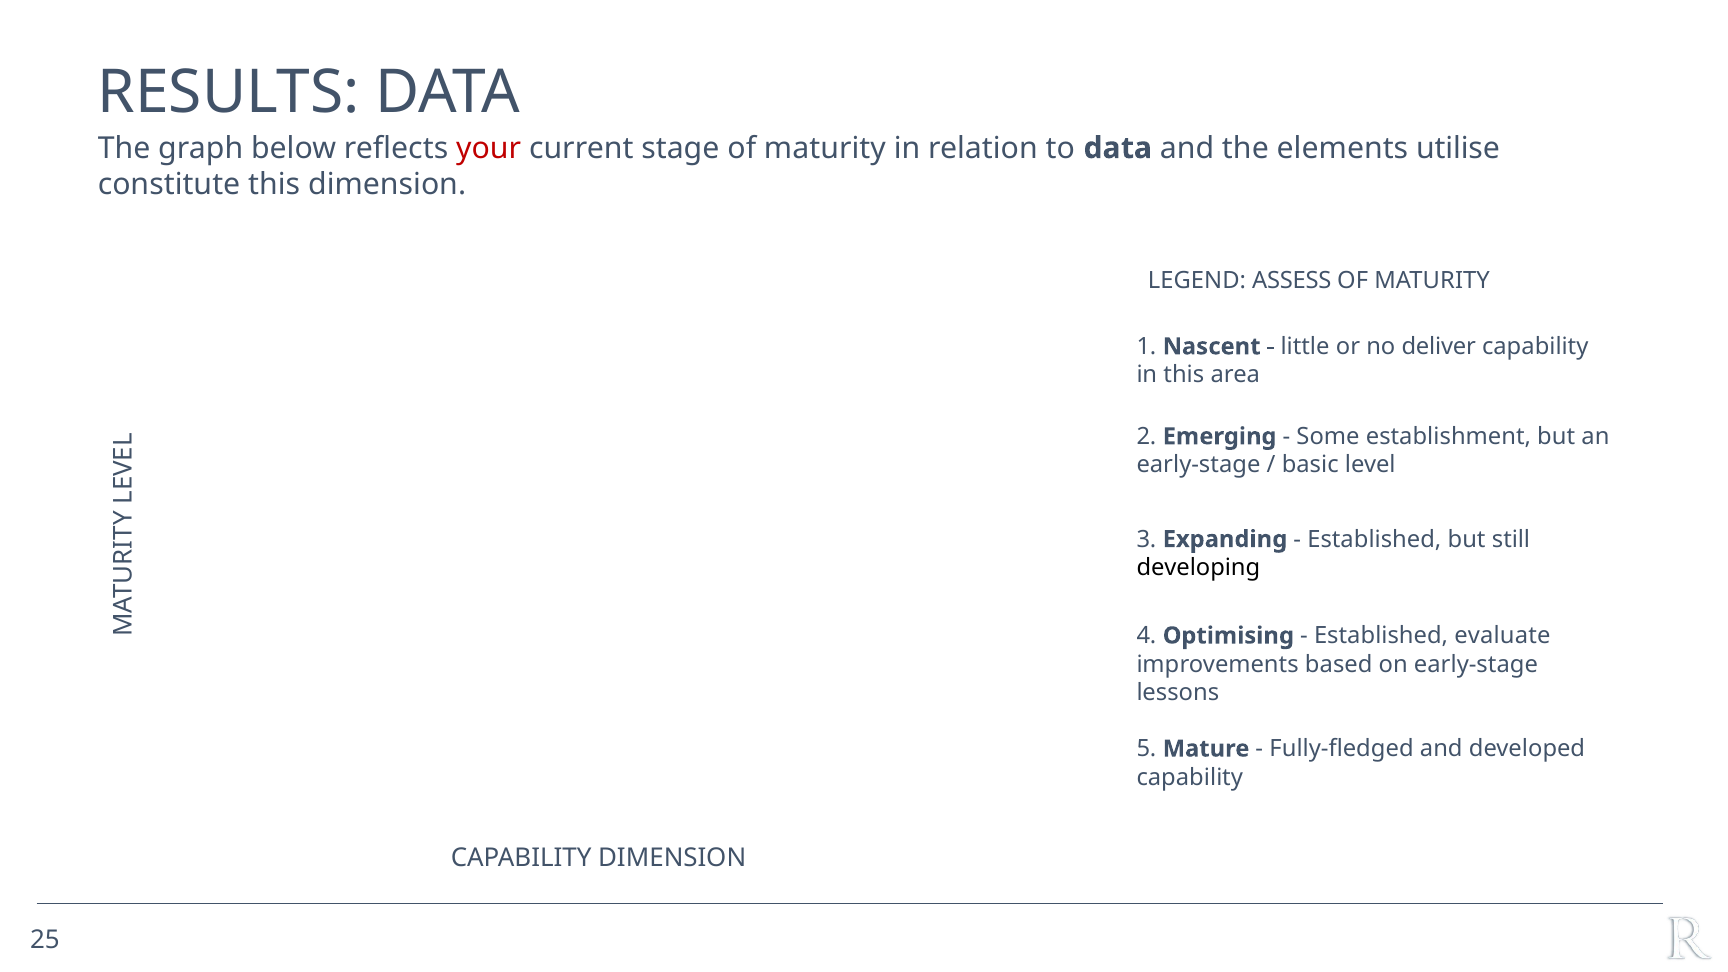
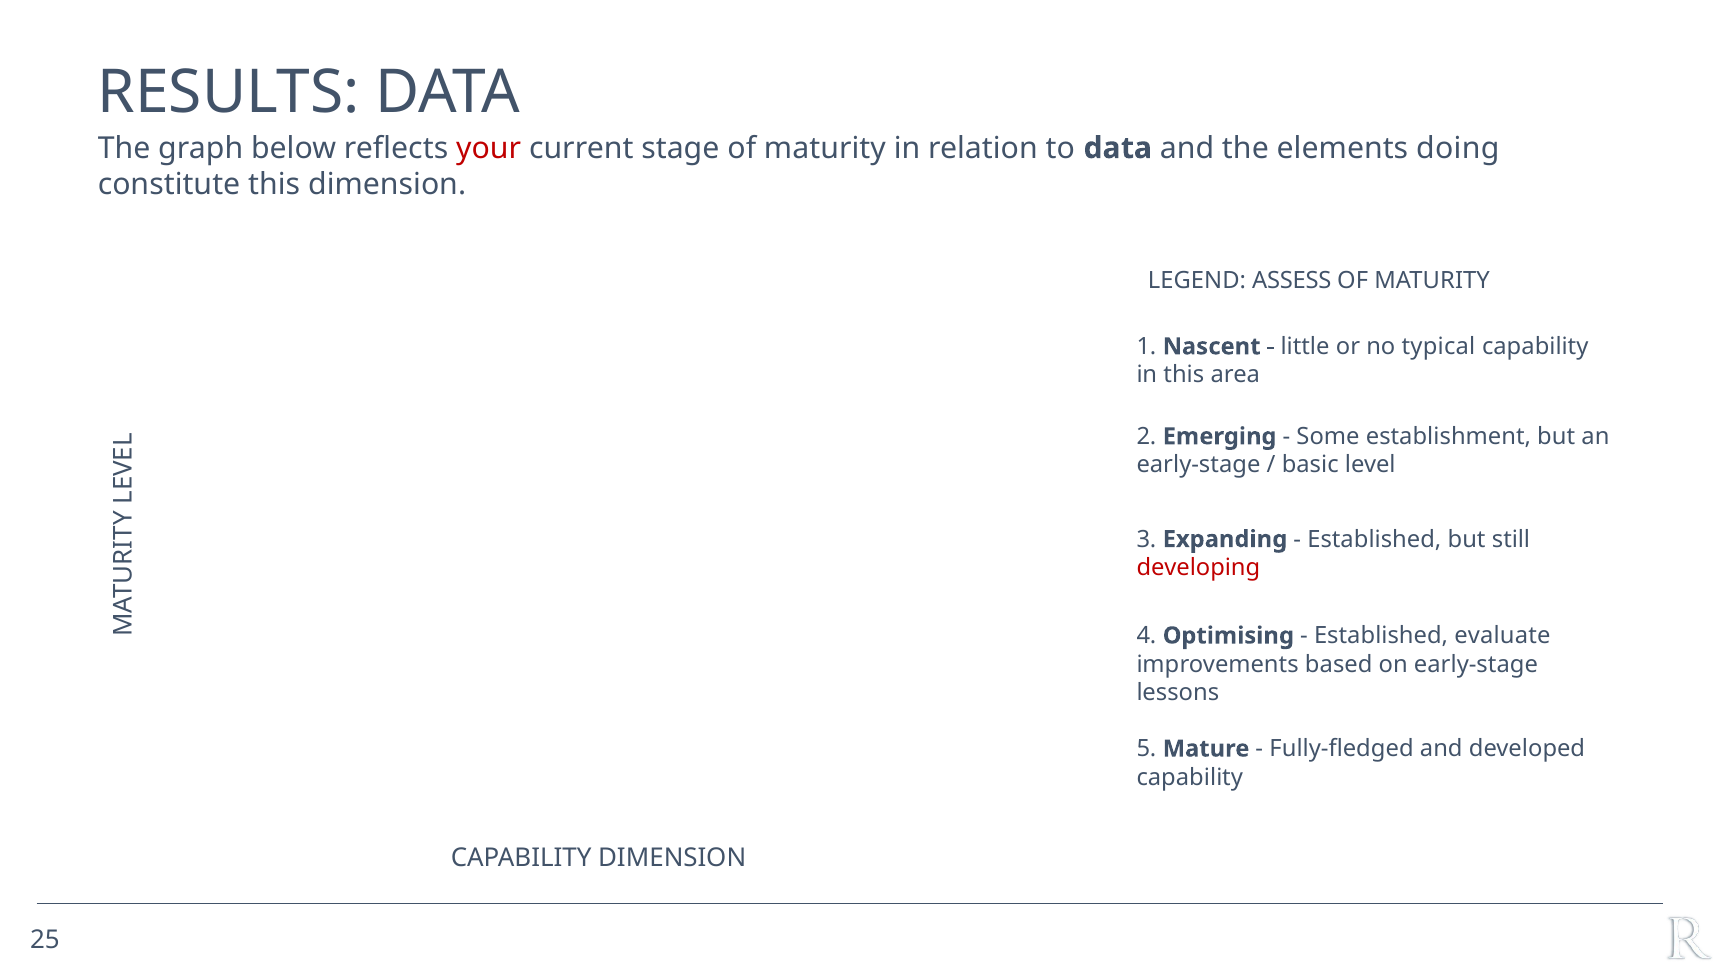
utilise: utilise -> doing (1458, 148)
deliver: deliver -> typical (1438, 347)
developing colour: black -> red (1198, 568)
